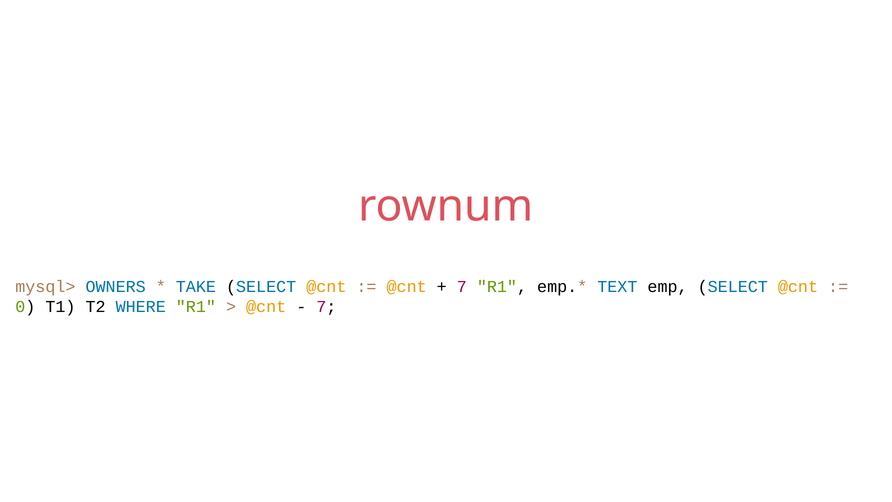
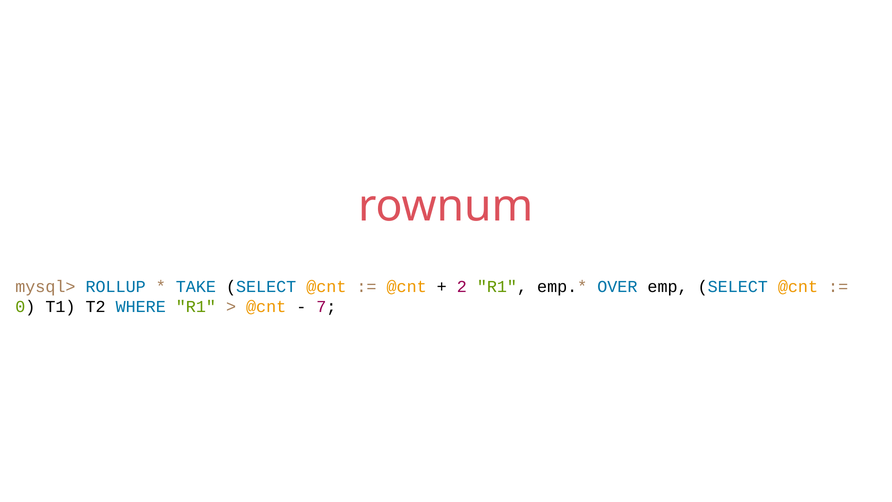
OWNERS: OWNERS -> ROLLUP (116, 286)
7: 7 -> 2 (462, 286)
TEXT: TEXT -> OVER (617, 286)
